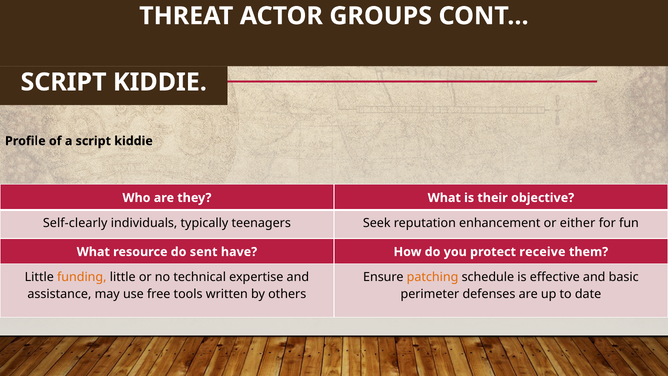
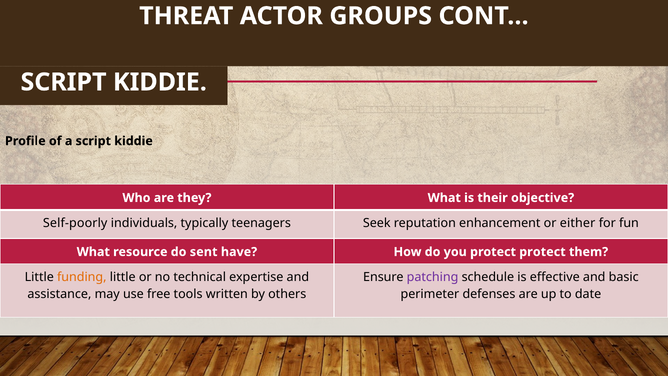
Self-clearly: Self-clearly -> Self-poorly (75, 223)
protect receive: receive -> protect (542, 252)
patching colour: orange -> purple (433, 277)
